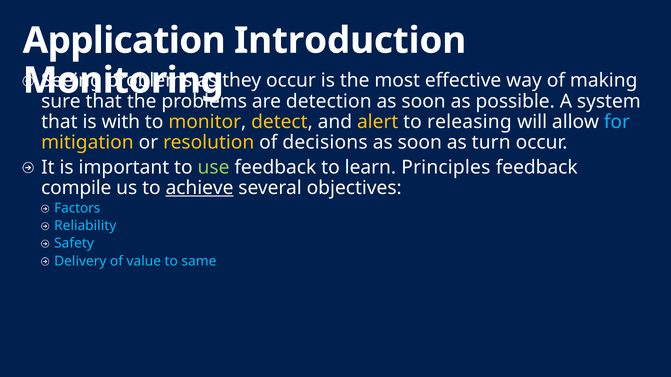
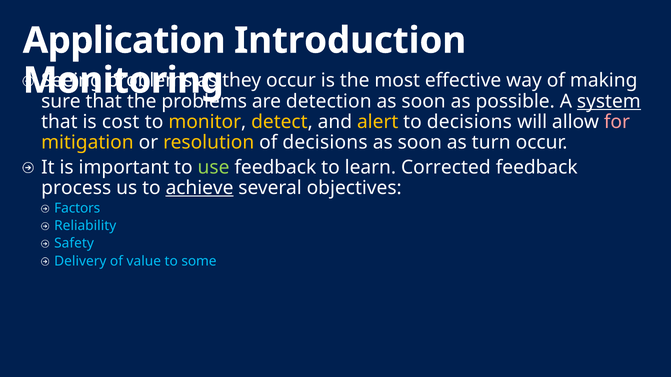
system underline: none -> present (609, 101)
with: with -> cost (121, 122)
to releasing: releasing -> decisions (469, 122)
for colour: light blue -> pink (617, 122)
Principles: Principles -> Corrected (446, 167)
compile: compile -> process (76, 188)
same: same -> some (199, 261)
